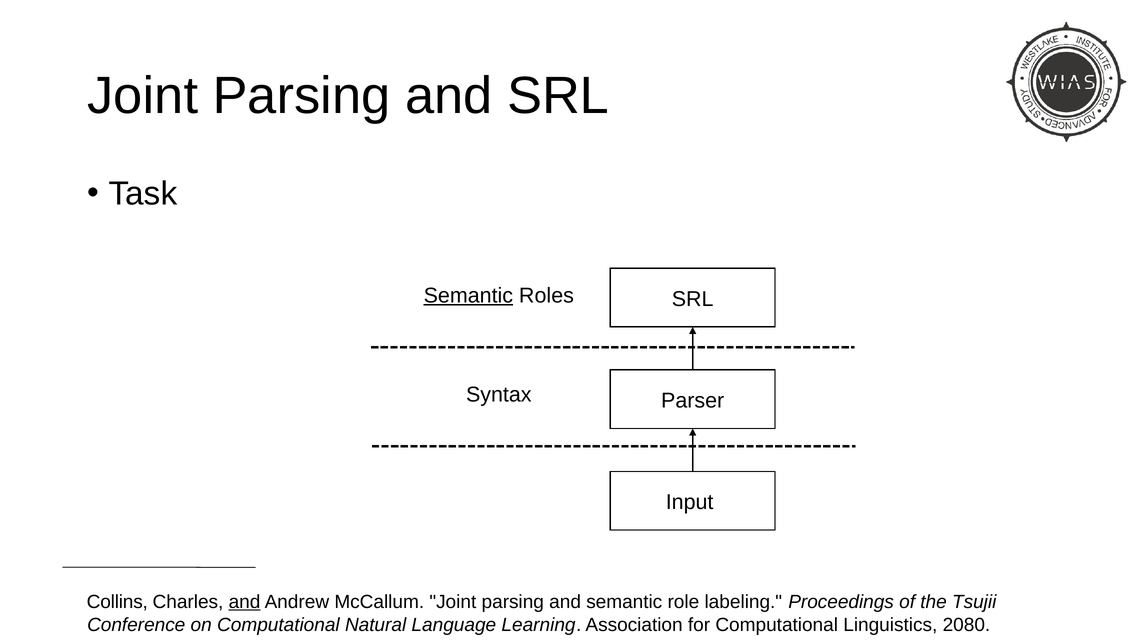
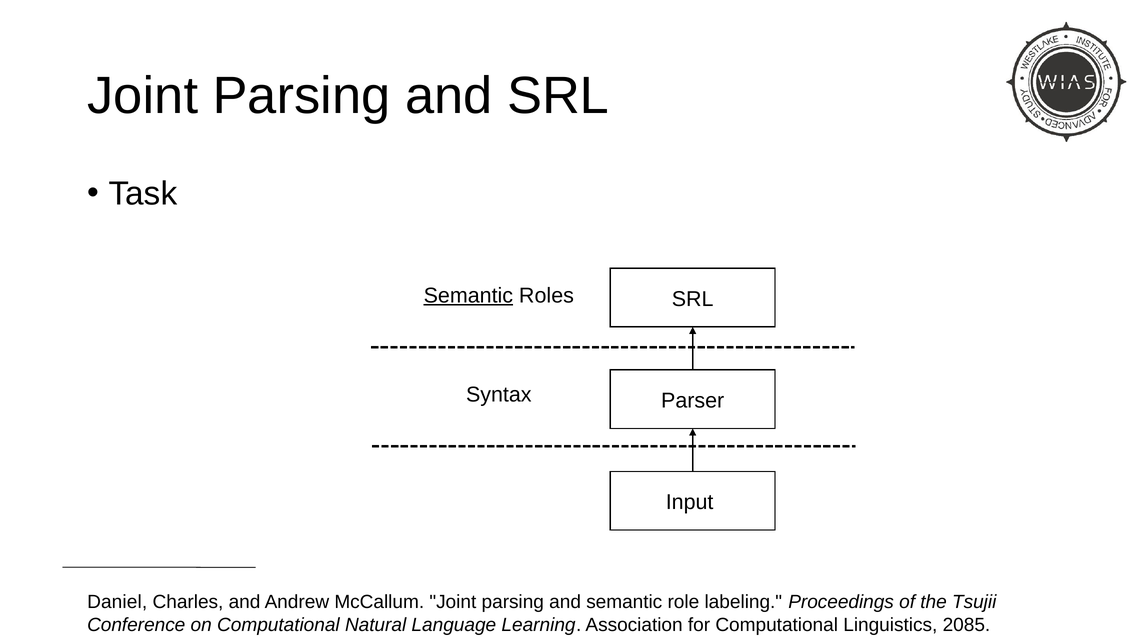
Collins: Collins -> Daniel (117, 602)
and underline: present -> none (245, 602)
2080: 2080 -> 2085 (966, 625)
